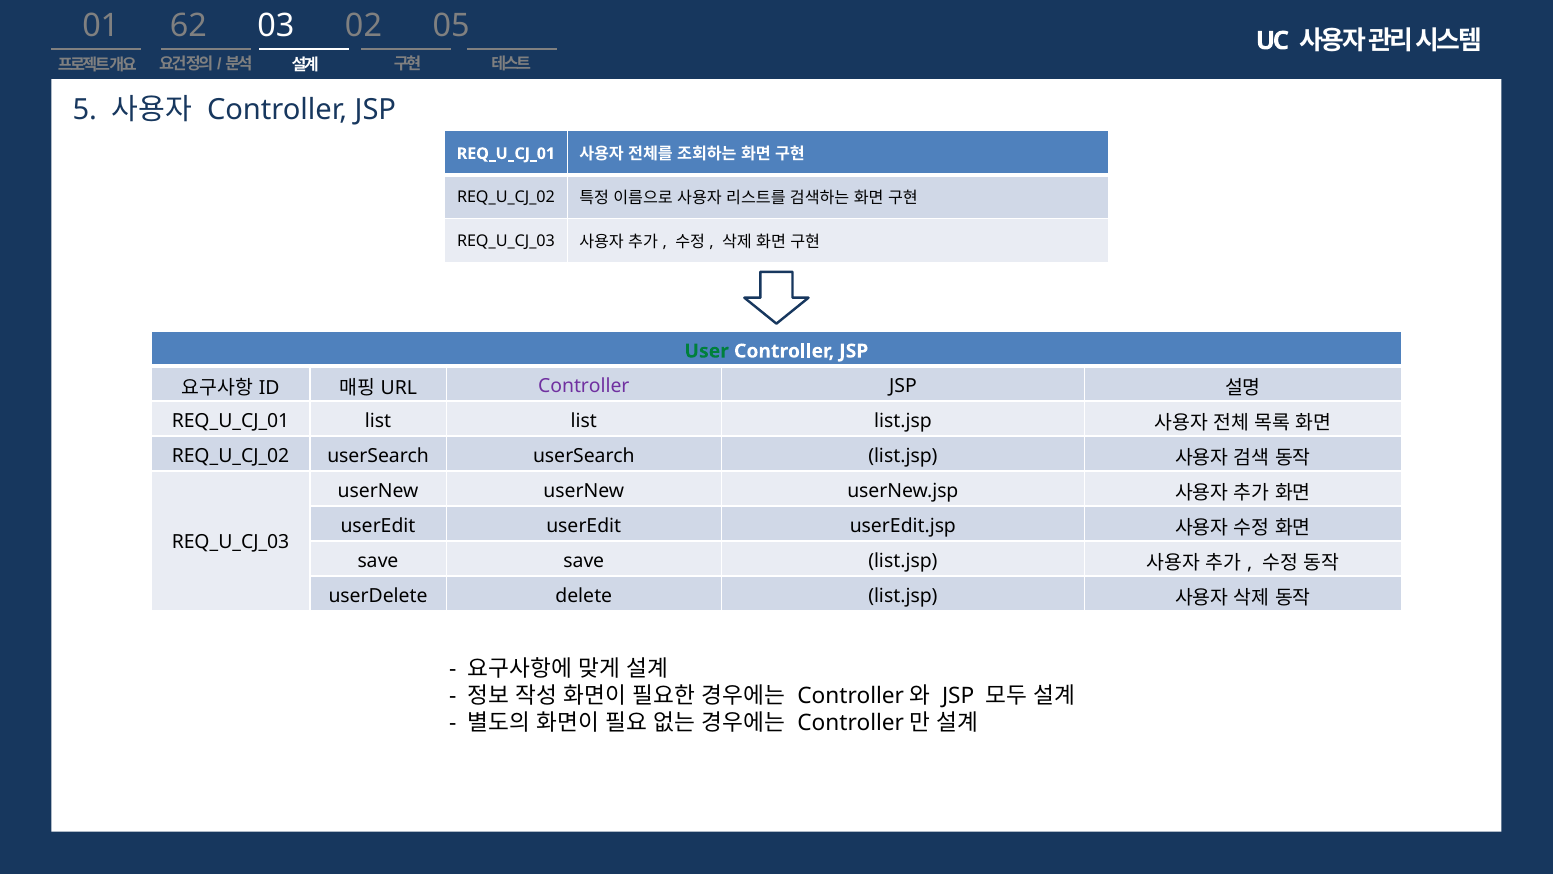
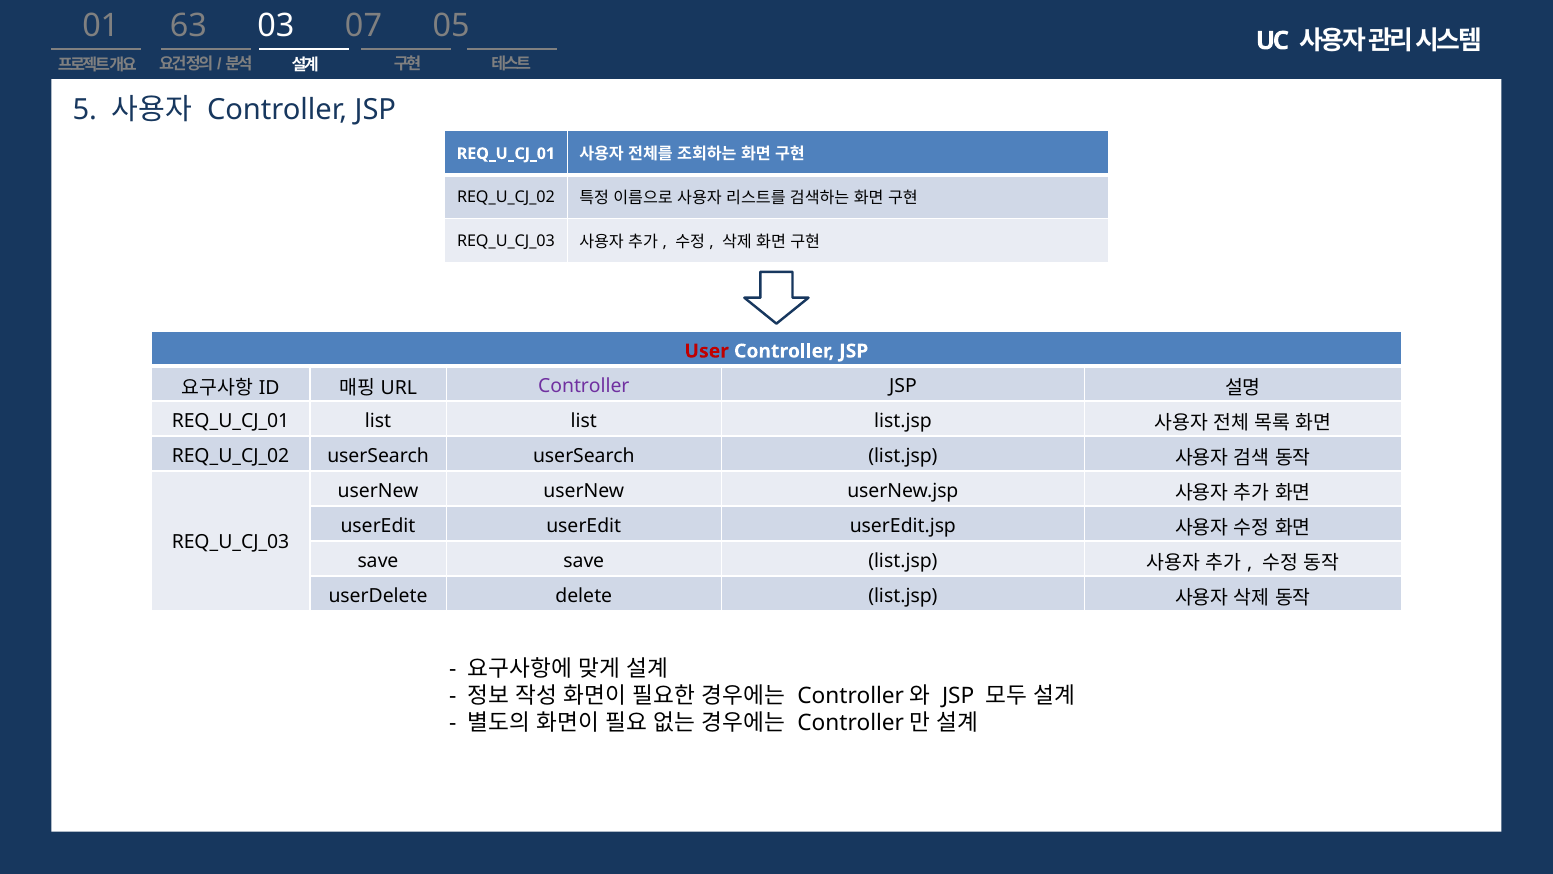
62: 62 -> 63 (188, 25)
02: 02 -> 07 (363, 25)
User colour: green -> red (707, 351)
